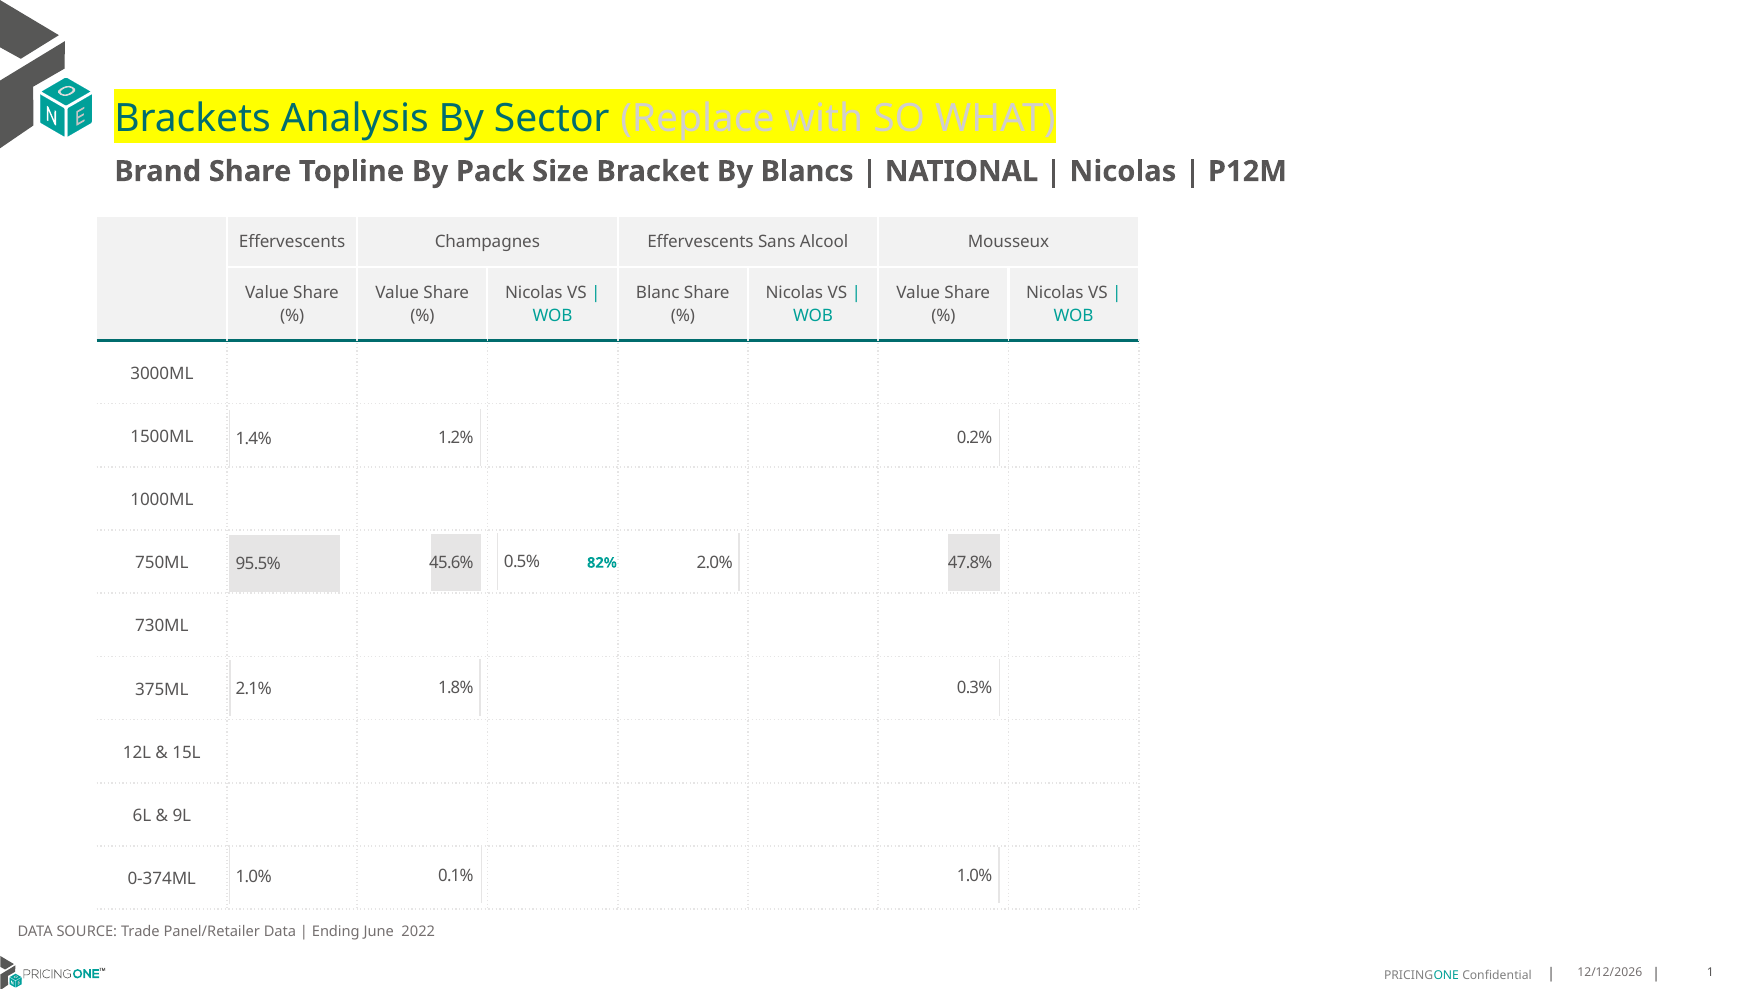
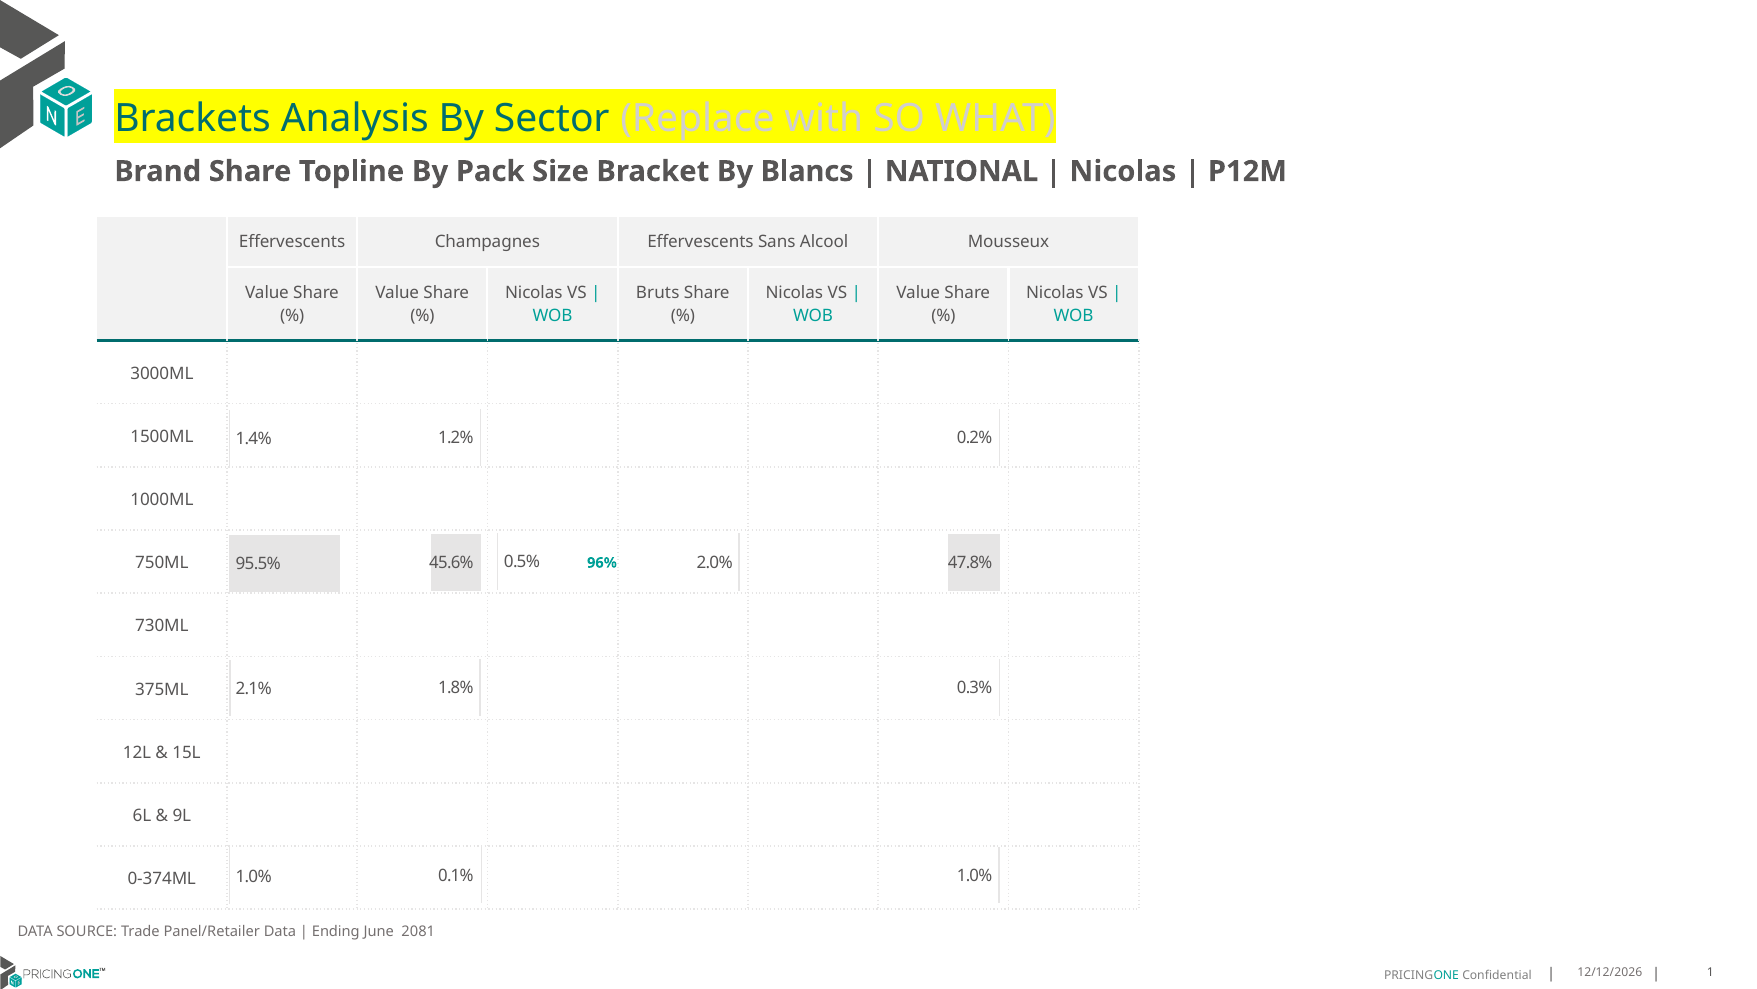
Blanc: Blanc -> Bruts (658, 293)
82%: 82% -> 96% (602, 562)
2022: 2022 -> 2081 (418, 931)
